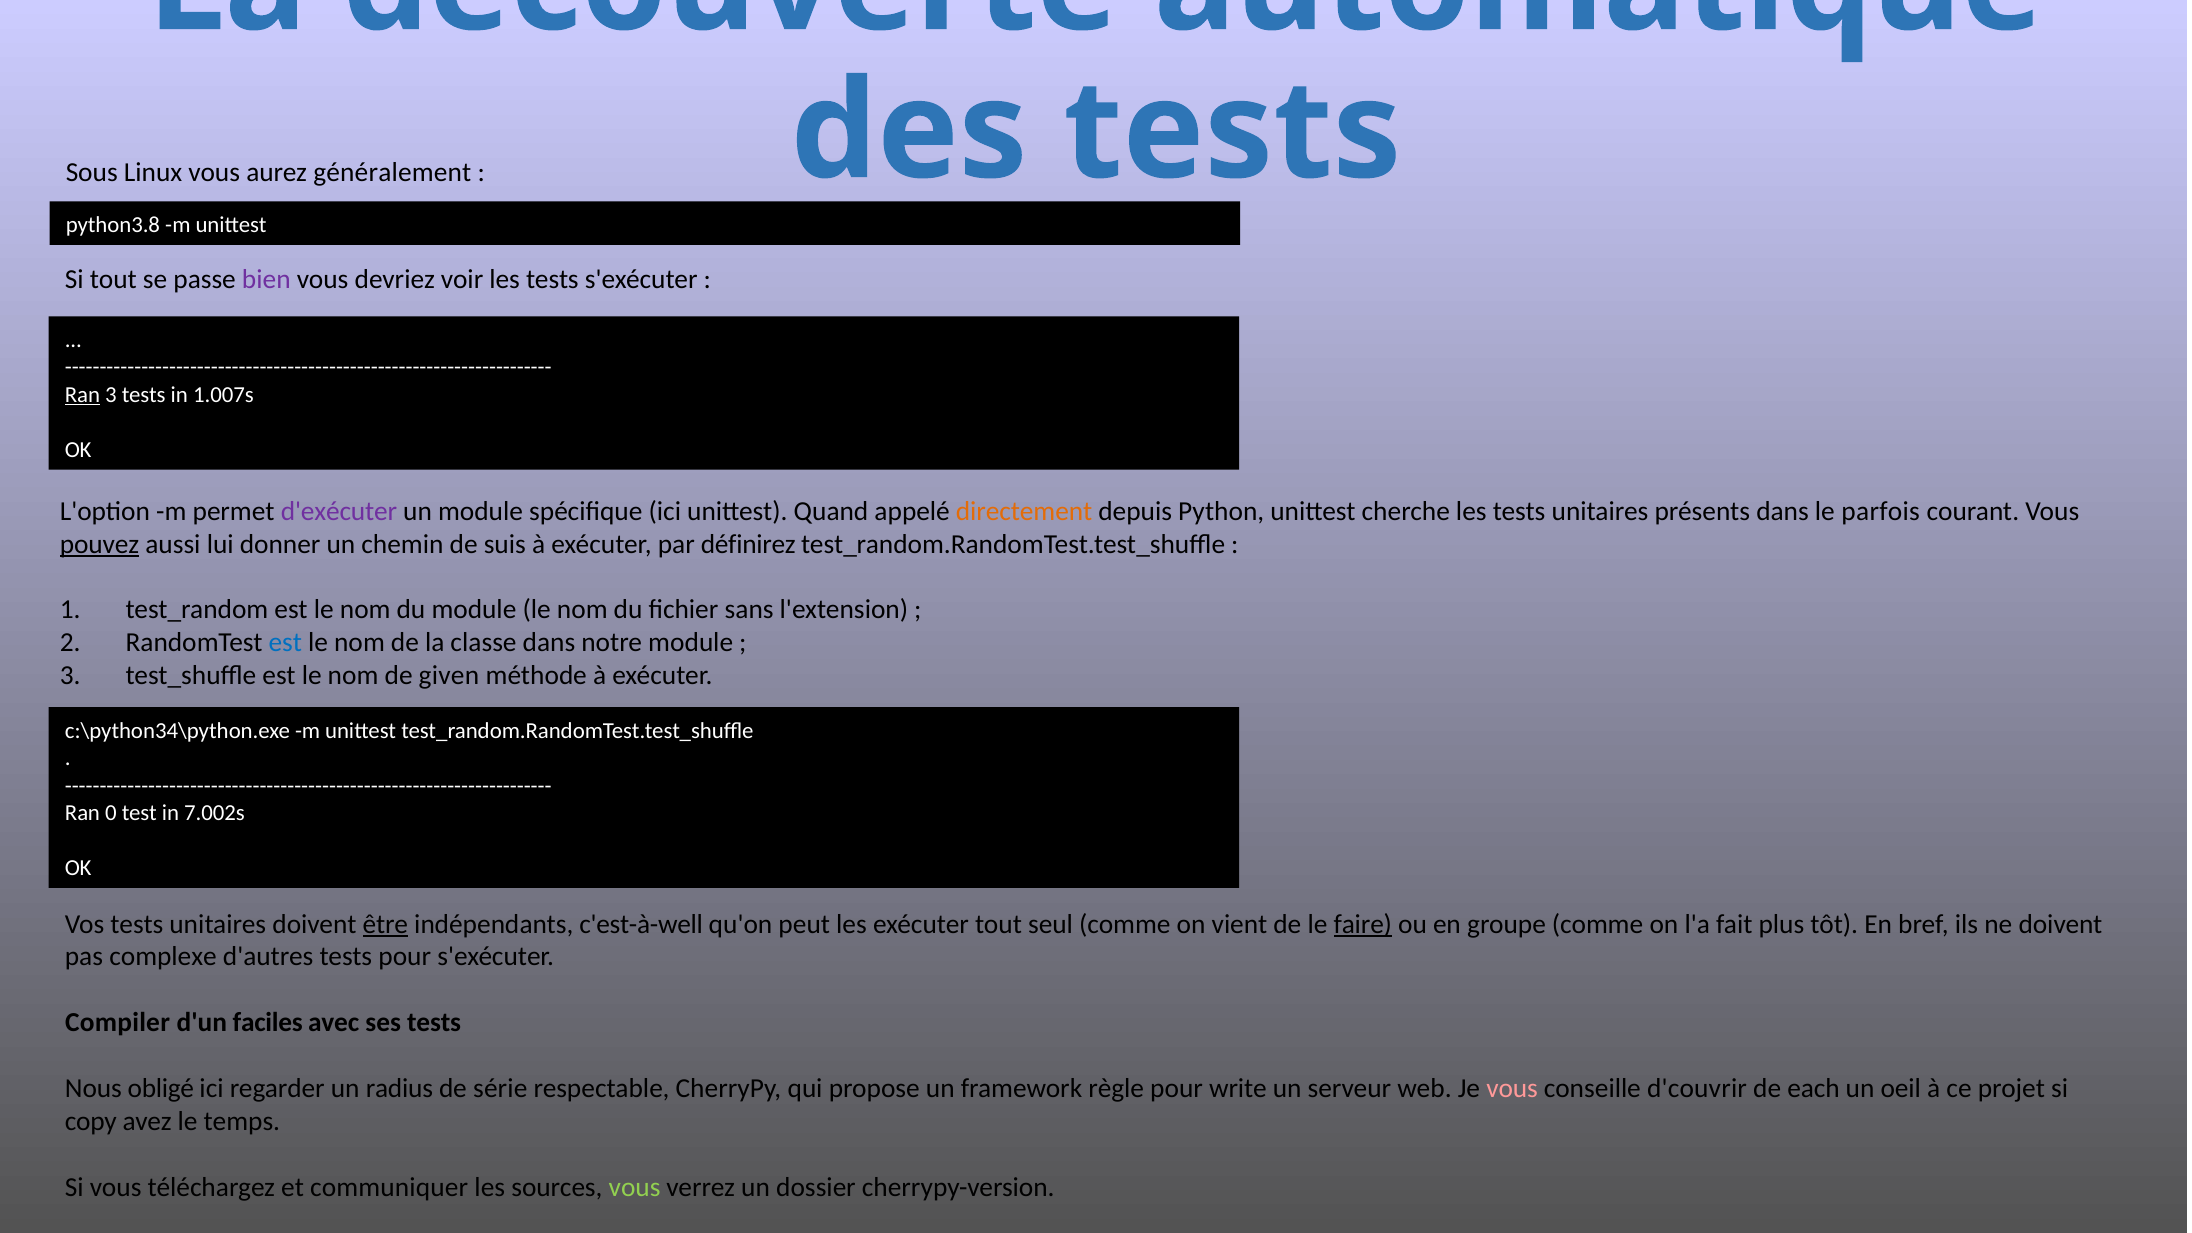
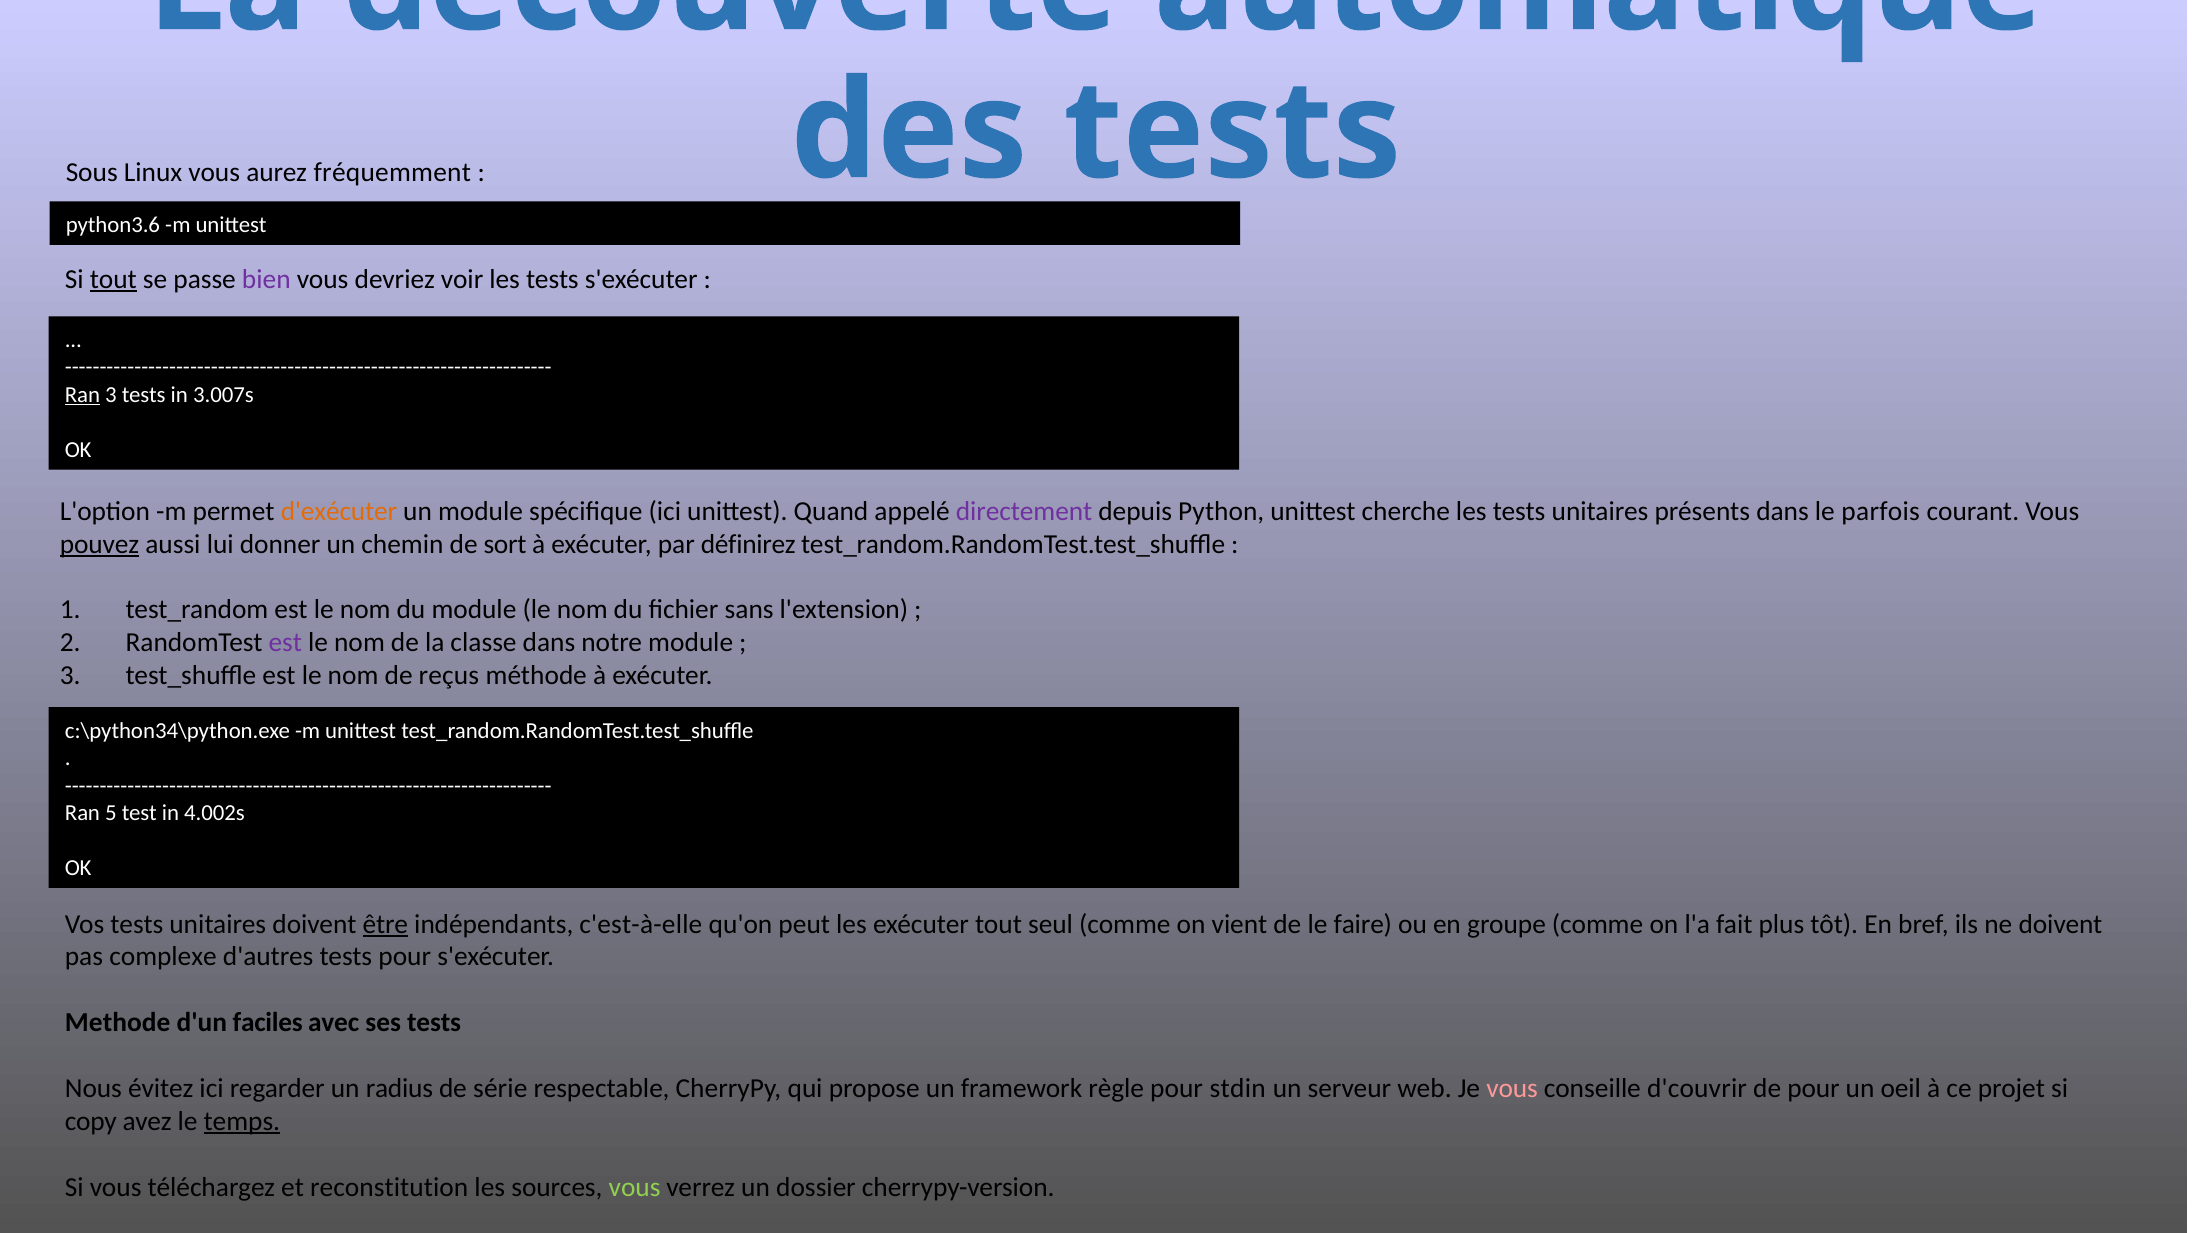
généralement: généralement -> fréquemment (392, 172)
python3.8: python3.8 -> python3.6 (113, 225)
tout underline: none -> present (113, 279)
1.007s: 1.007s -> 3.007s (223, 395)
d'exécuter colour: purple -> orange (339, 511)
directement colour: orange -> purple (1024, 511)
suis: suis -> sort (505, 544)
est colour: blue -> purple (285, 643)
given: given -> reçus (449, 675)
0: 0 -> 5 (111, 813)
7.002s: 7.002s -> 4.002s (215, 813)
c'est-à-well: c'est-à-well -> c'est-à-elle (641, 924)
faire underline: present -> none (1363, 924)
Compiler: Compiler -> Methode (118, 1023)
obligé: obligé -> évitez (161, 1088)
write: write -> stdin (1238, 1088)
de each: each -> pour (1813, 1088)
temps underline: none -> present (242, 1121)
communiquer: communiquer -> reconstitution (389, 1187)
